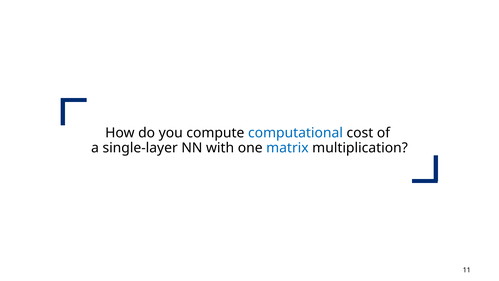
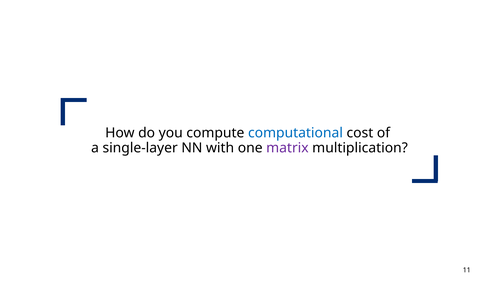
matrix colour: blue -> purple (287, 148)
